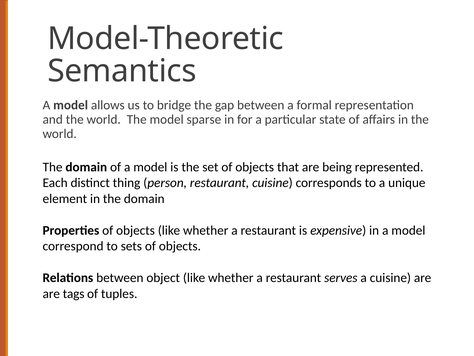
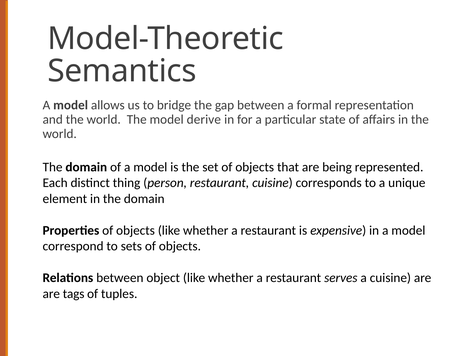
sparse: sparse -> derive (204, 119)
